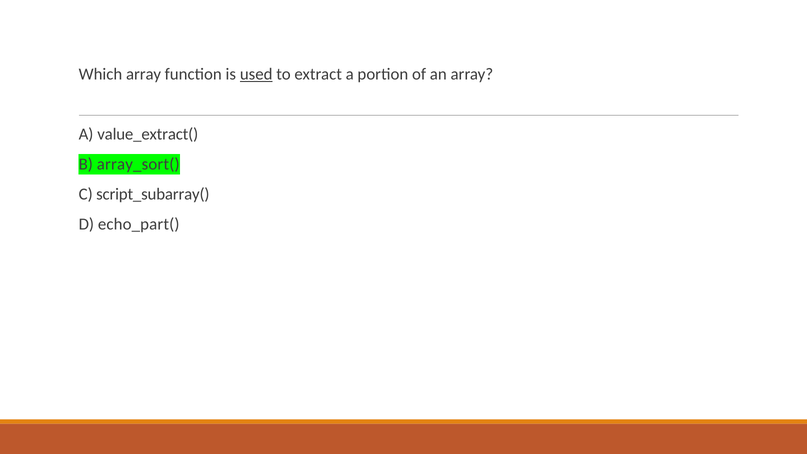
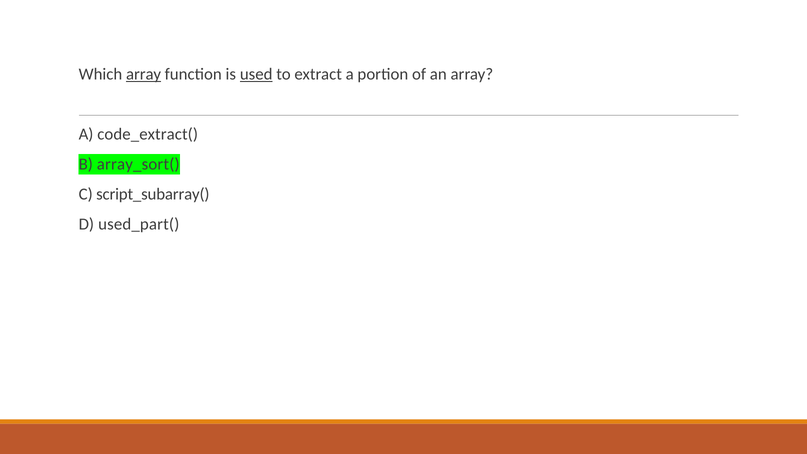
array underline: none -> present (144, 74)
value_extract(: value_extract( -> code_extract( (148, 134)
echo_part(: echo_part( -> used_part( (139, 224)
